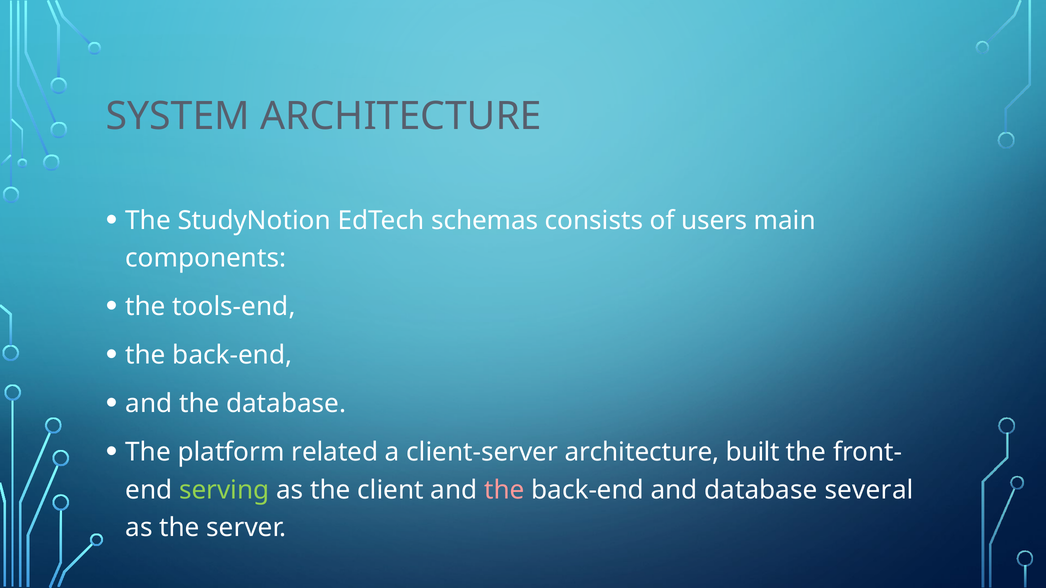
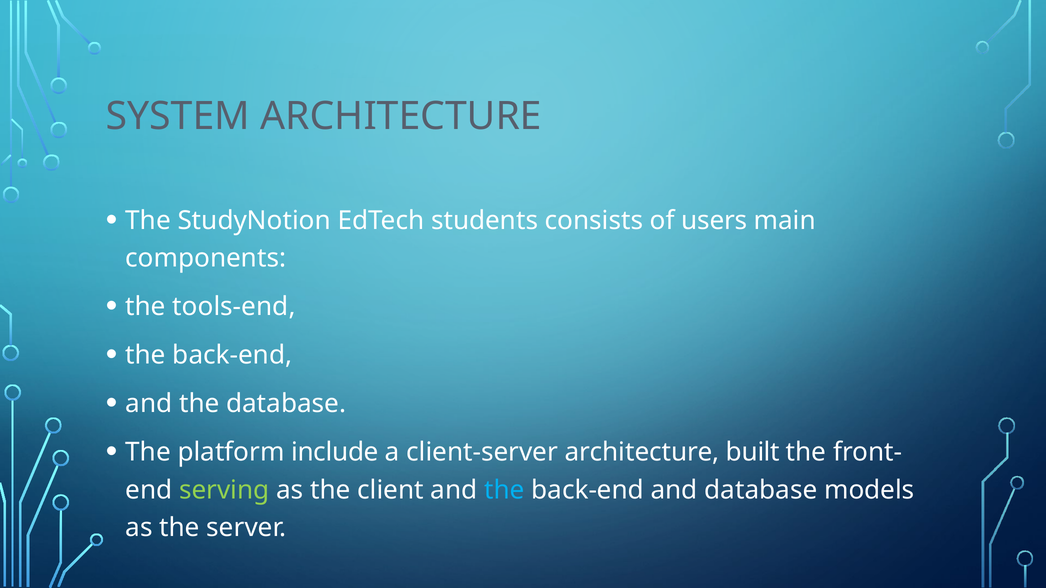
schemas: schemas -> students (485, 221)
related: related -> include (335, 453)
the colour: pink -> light blue (504, 490)
several: several -> models (869, 490)
